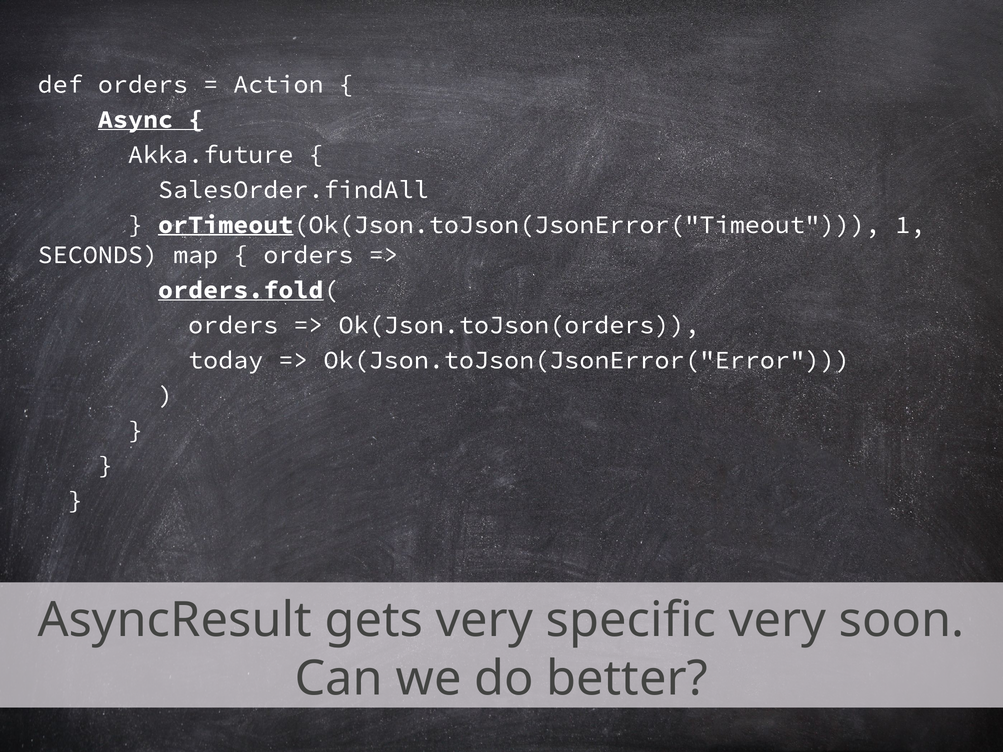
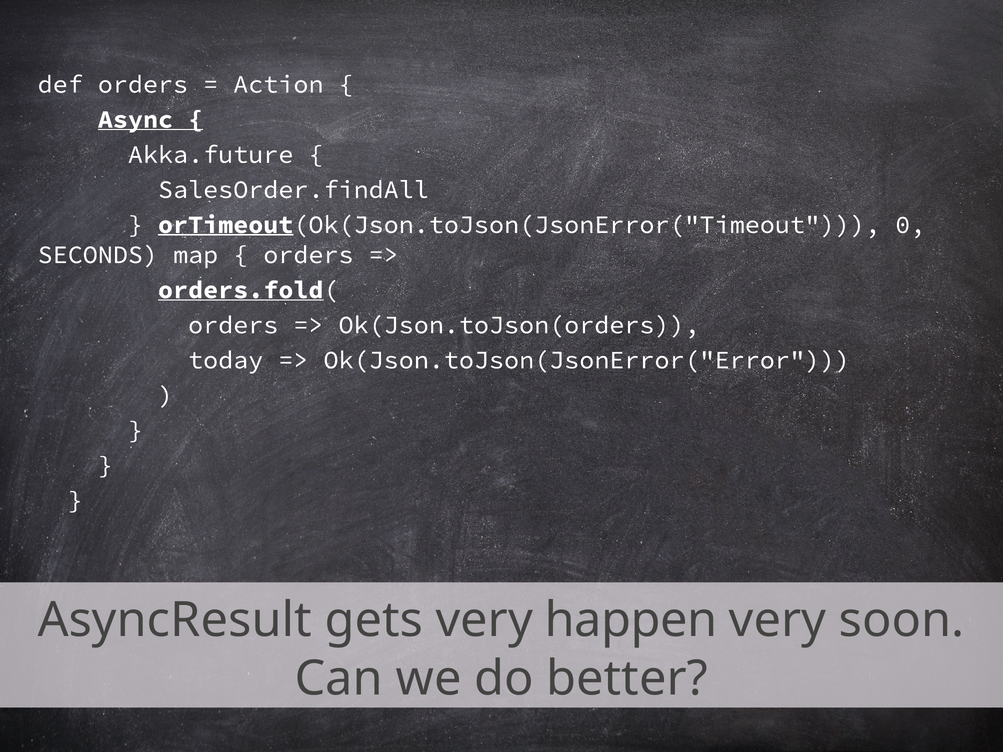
1: 1 -> 0 (910, 225)
specific: specific -> happen (631, 620)
